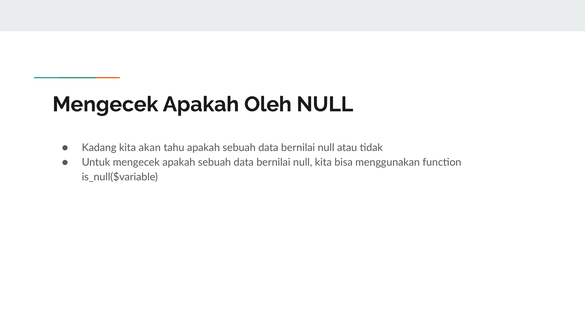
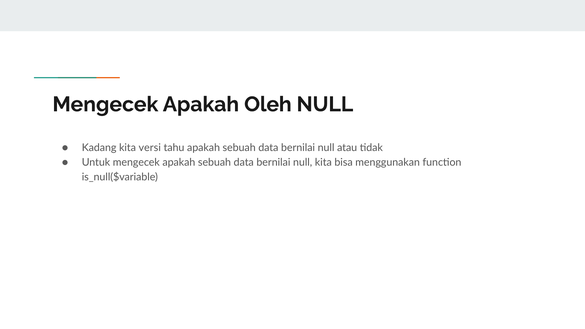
akan: akan -> versi (150, 148)
